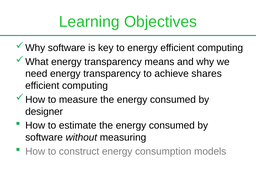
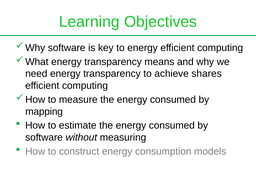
designer: designer -> mapping (44, 112)
